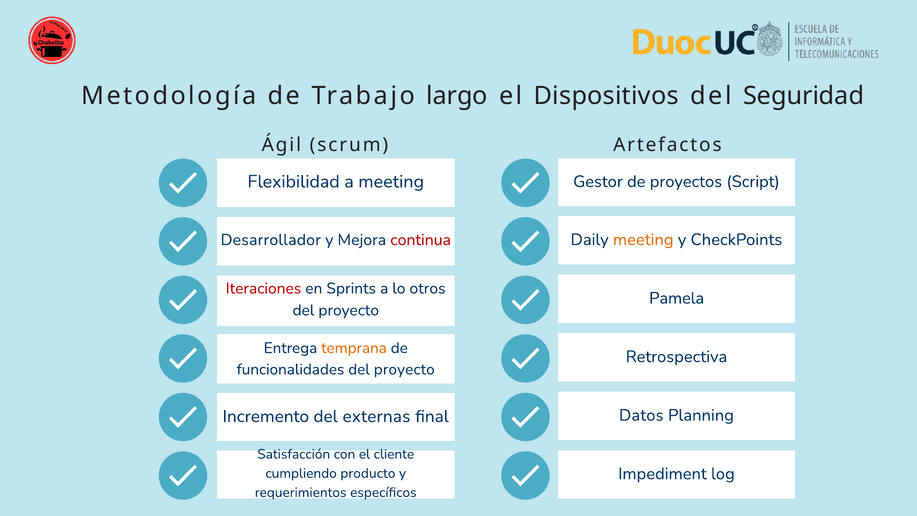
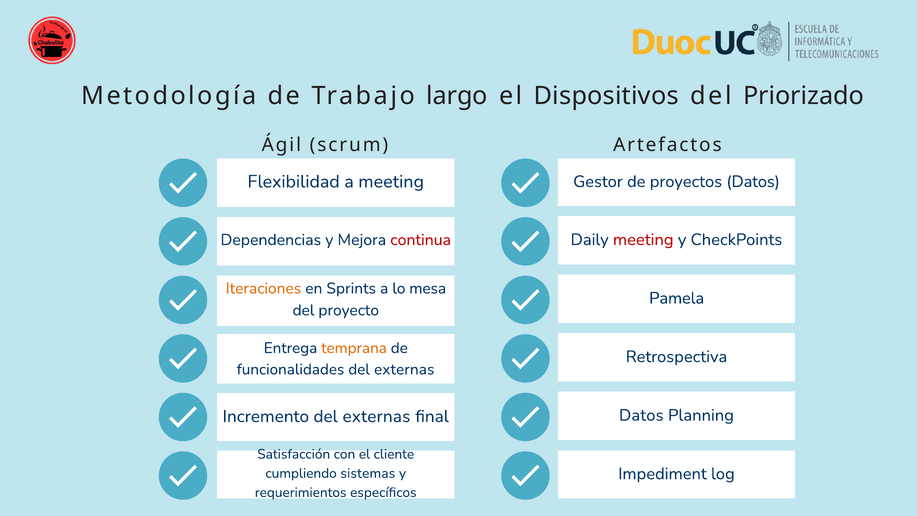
Seguridad: Seguridad -> Priorizado (804, 96)
proyectos Script: Script -> Datos (753, 181)
Desarrollador: Desarrollador -> Dependencias (271, 240)
meeting colour: orange -> red (643, 240)
Iteraciones colour: red -> orange (263, 288)
otros: otros -> mesa (428, 288)
funcionalidades del proyecto: proyecto -> externas (404, 369)
producto: producto -> sistemas (368, 473)
